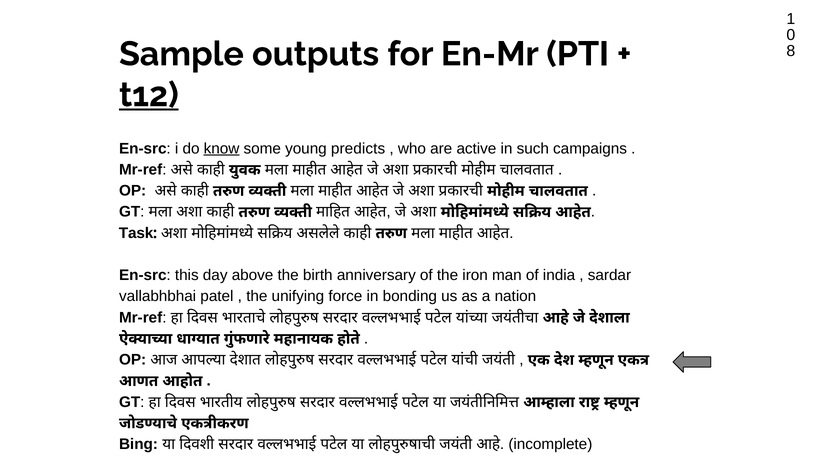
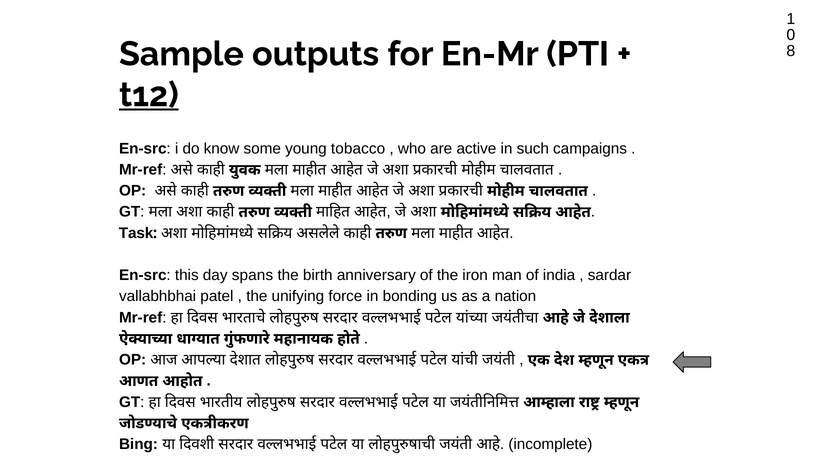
know underline: present -> none (222, 149)
predicts: predicts -> tobacco (358, 149)
above: above -> spans (252, 275)
